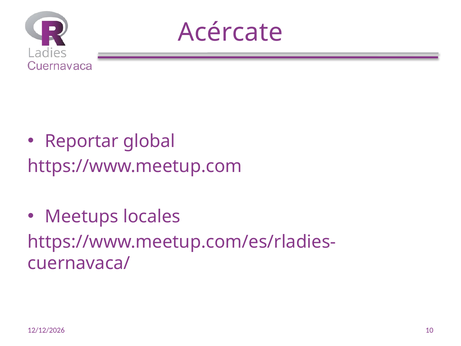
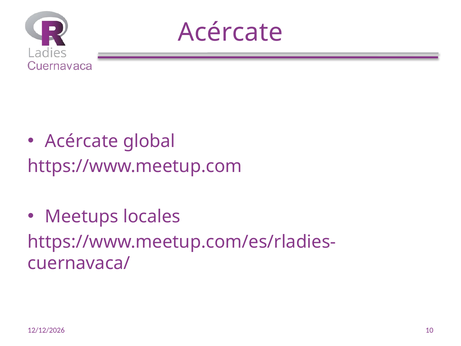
Reportar: Reportar -> Acércate (82, 141)
